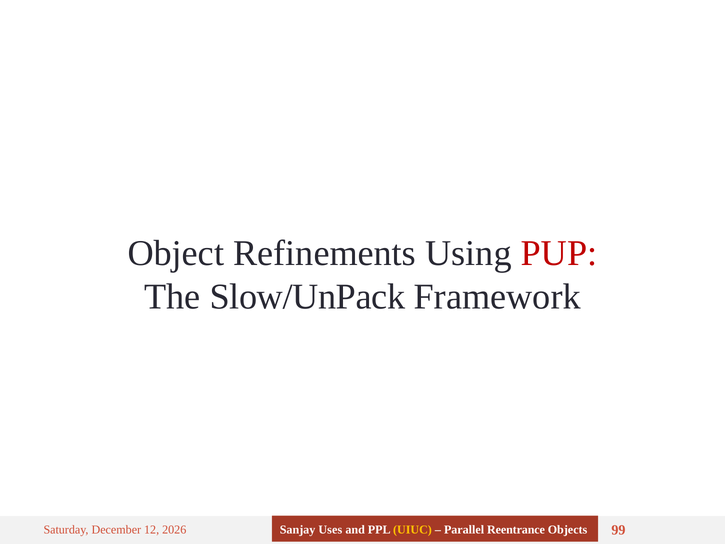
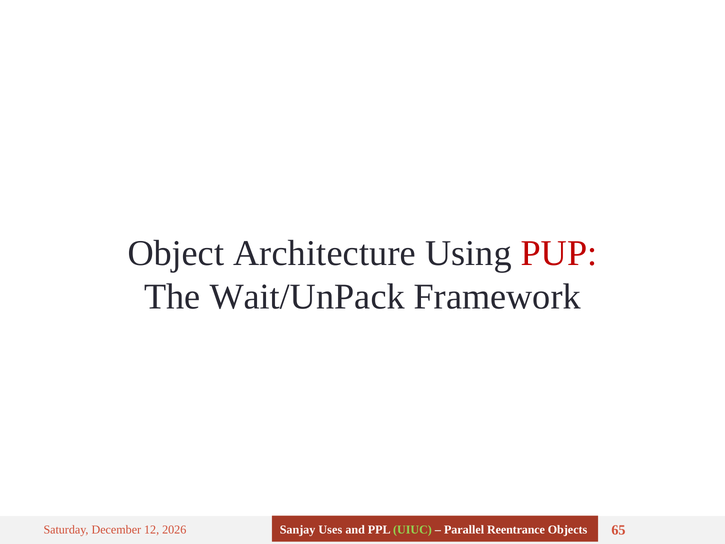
Refinements: Refinements -> Architecture (324, 253)
Slow/UnPack: Slow/UnPack -> Wait/UnPack (307, 296)
UIUC colour: yellow -> light green (412, 529)
99: 99 -> 65 (618, 530)
